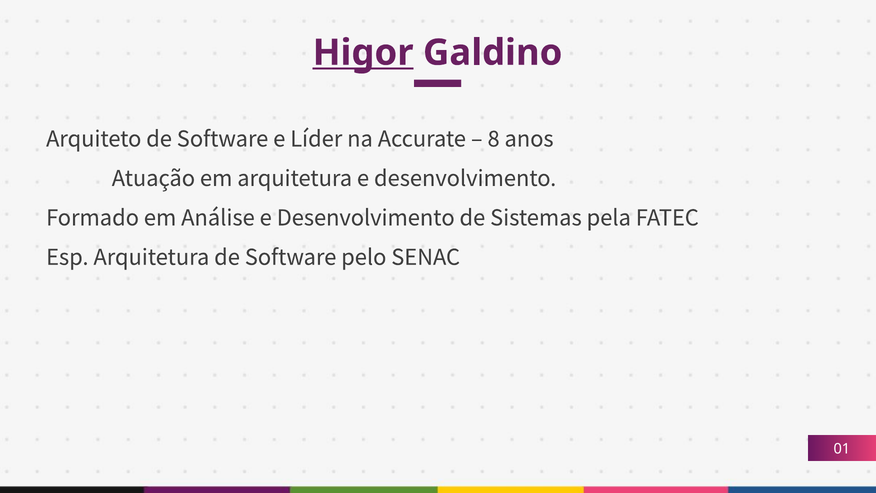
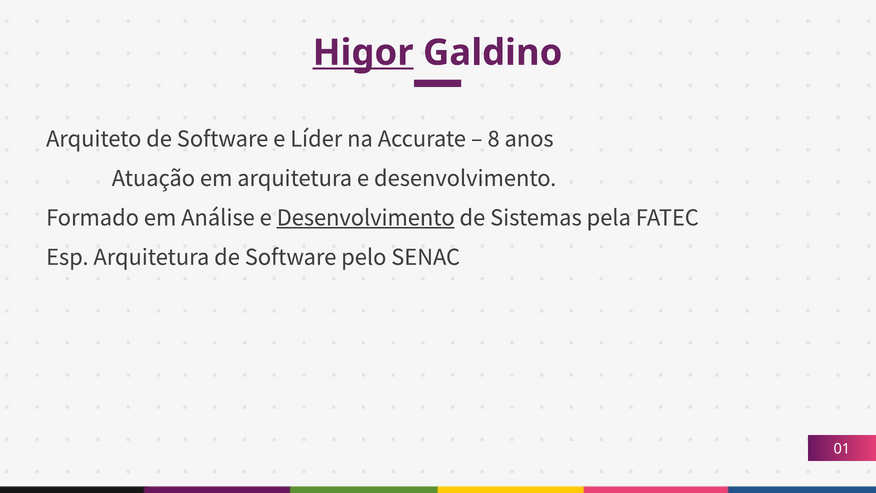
Desenvolvimento underline: none -> present (366, 218)
